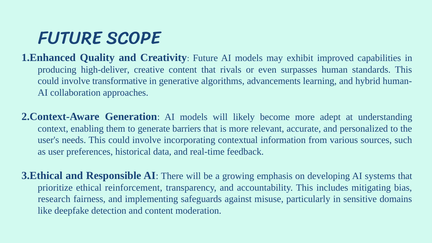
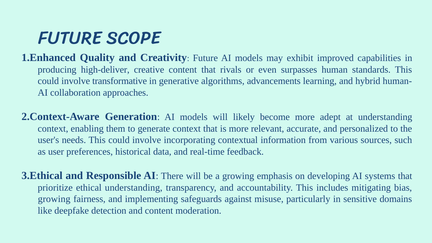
generate barriers: barriers -> context (187, 129)
ethical reinforcement: reinforcement -> understanding (134, 188)
research: research -> growing (54, 199)
